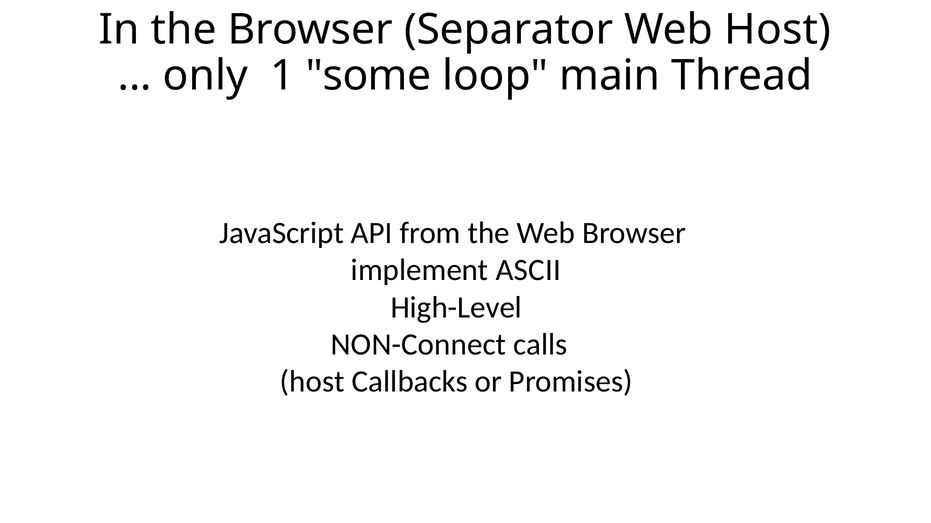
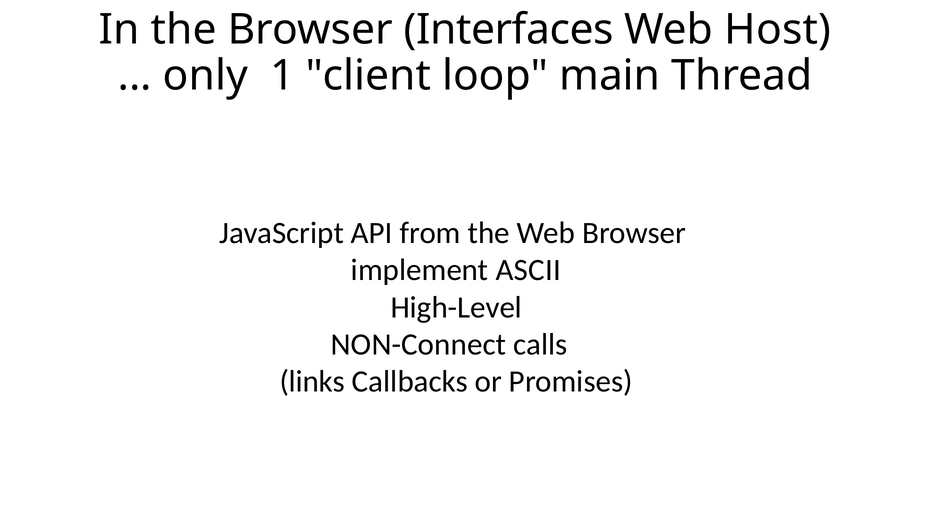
Separator: Separator -> Interfaces (509, 30)
some: some -> client (368, 76)
host: host -> links (312, 382)
